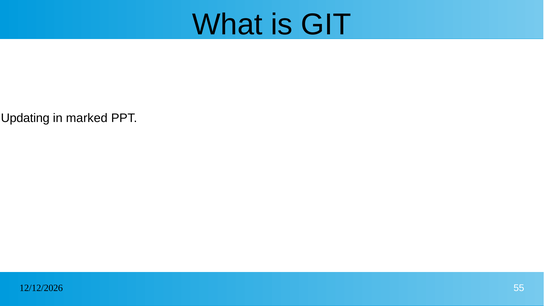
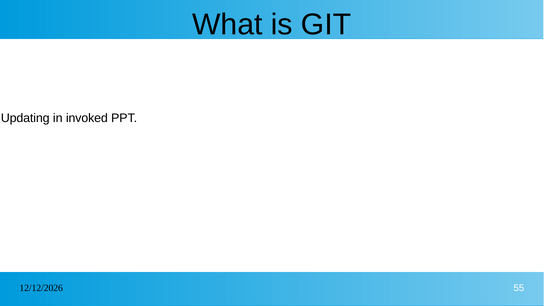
marked: marked -> invoked (87, 118)
